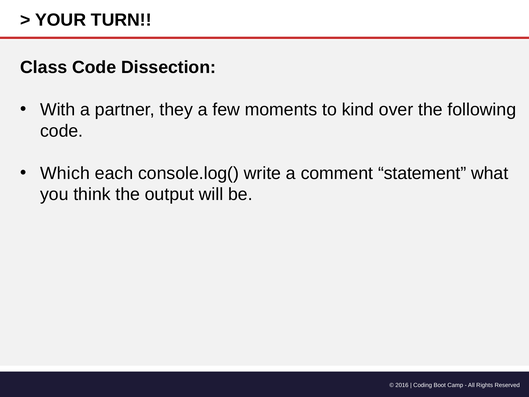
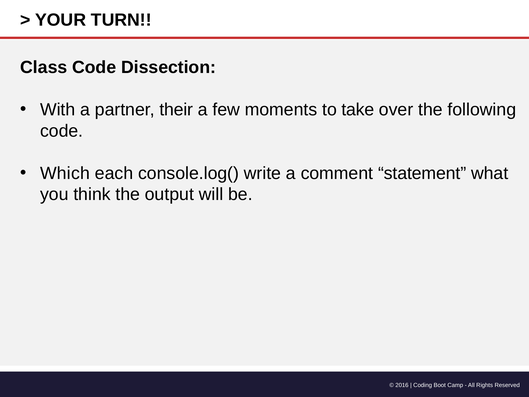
they: they -> their (176, 110)
kind: kind -> take (358, 110)
